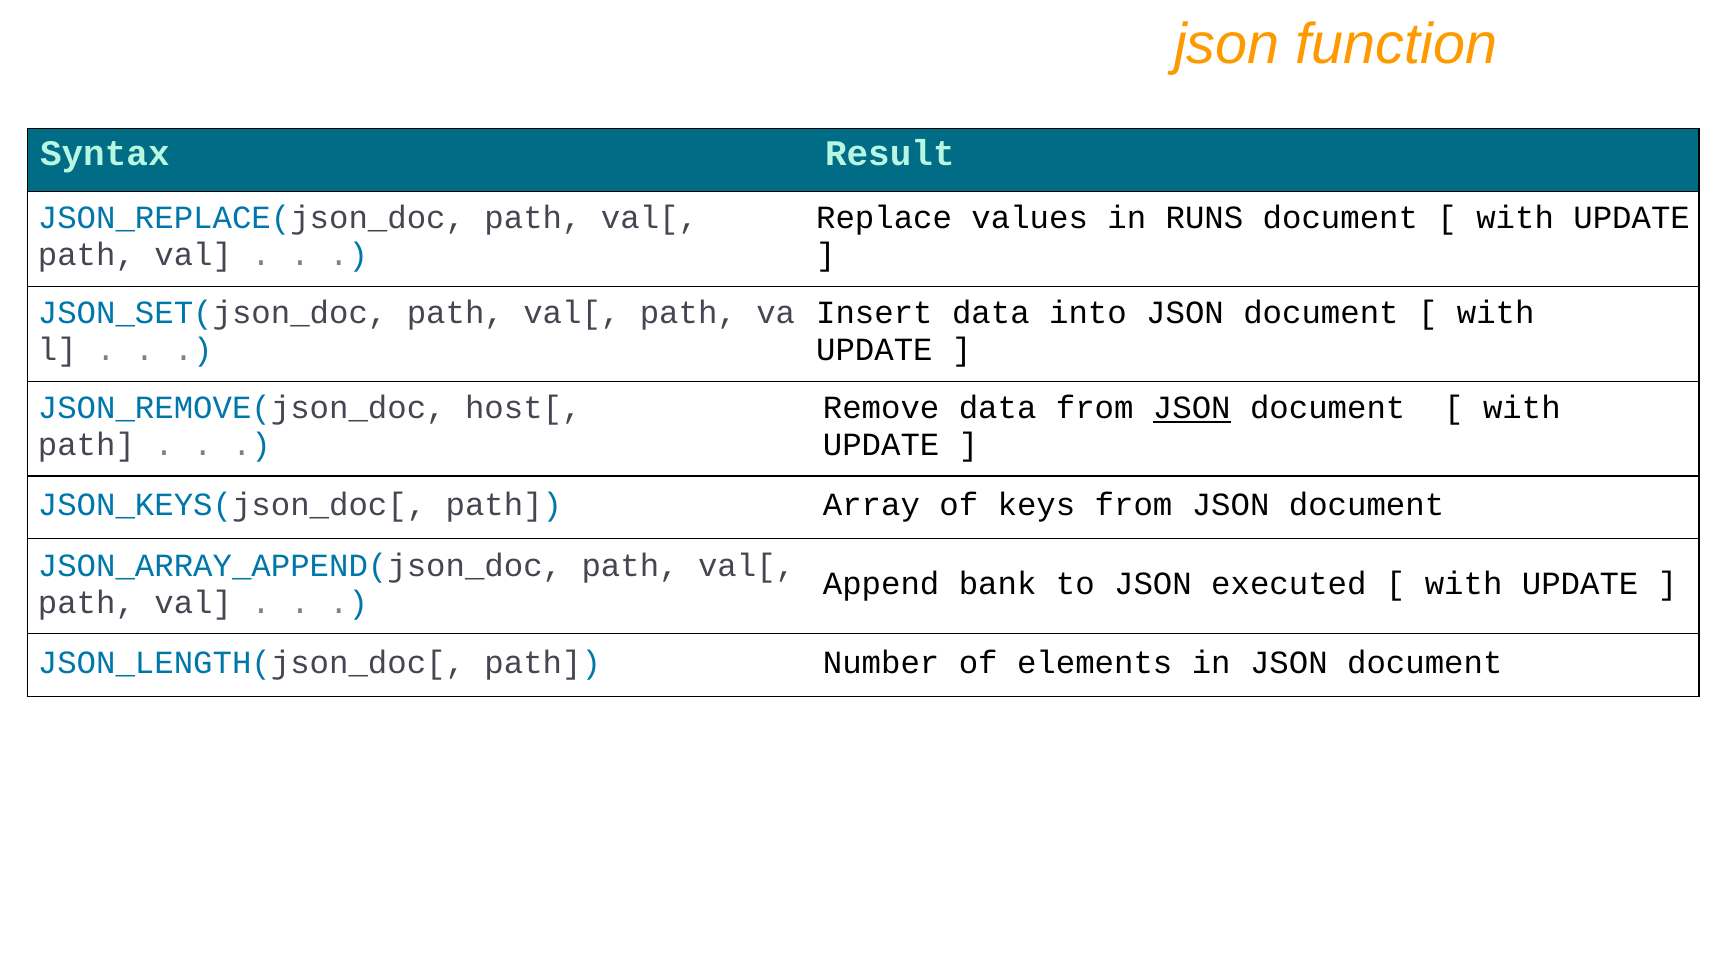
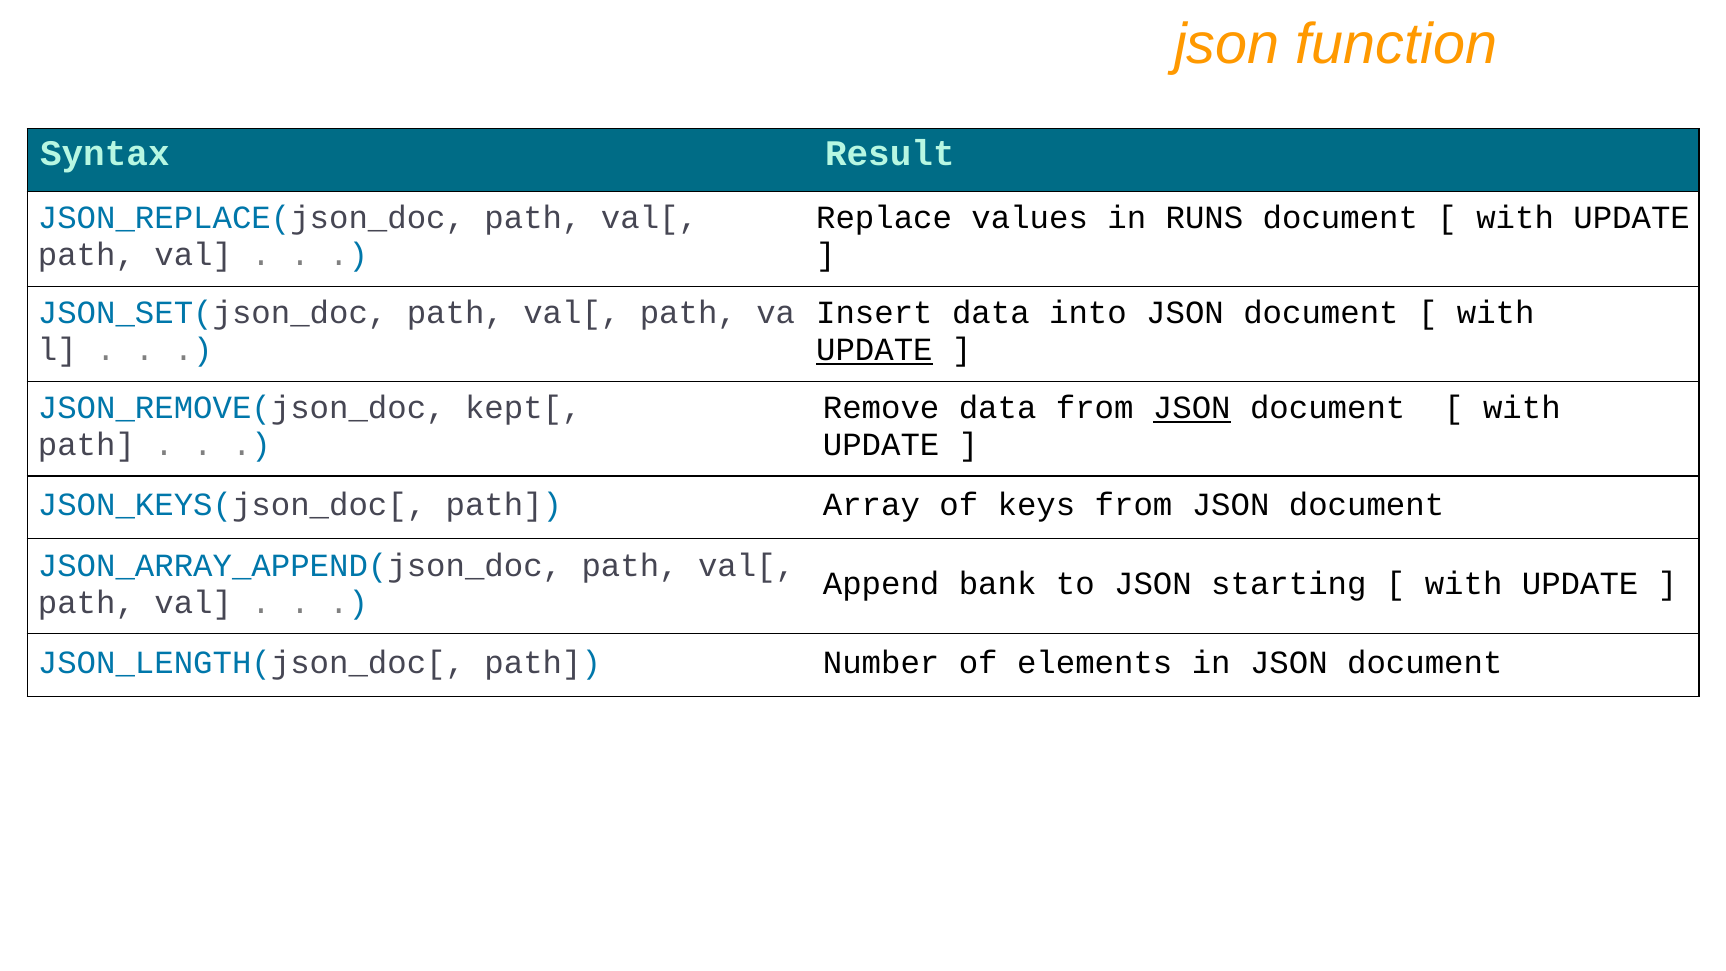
UPDATE underline: none -> present (874, 350)
host[: host[ -> kept[ (523, 408)
executed: executed -> starting (1289, 584)
